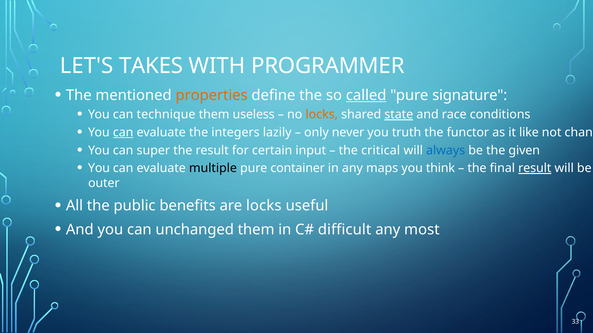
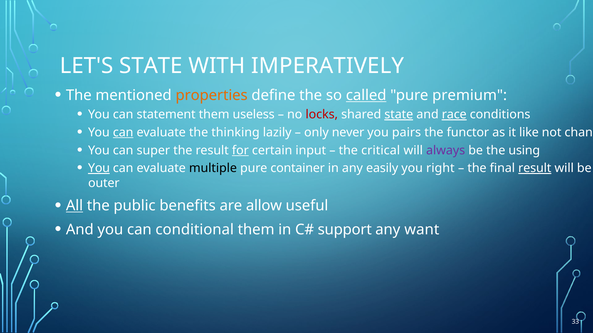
LET'S TAKES: TAKES -> STATE (151, 66)
PROGRAMMER: PROGRAMMER -> IMPERATIVELY (328, 66)
signature: signature -> premium (470, 95)
technique: technique -> statement (166, 115)
locks colour: orange -> red (322, 115)
race underline: none -> present (454, 115)
integers: integers -> thinking (236, 133)
truth: truth -> pairs (407, 133)
for underline: none -> present (240, 151)
always colour: blue -> purple (446, 151)
given: given -> using (524, 151)
You underline: none -> present (99, 168)
maps: maps -> easily (382, 168)
think: think -> right (440, 168)
All underline: none -> present (74, 206)
are locks: locks -> allow (264, 206)
unchanged: unchanged -> conditional (195, 230)
difficult: difficult -> support (345, 230)
most: most -> want (422, 230)
